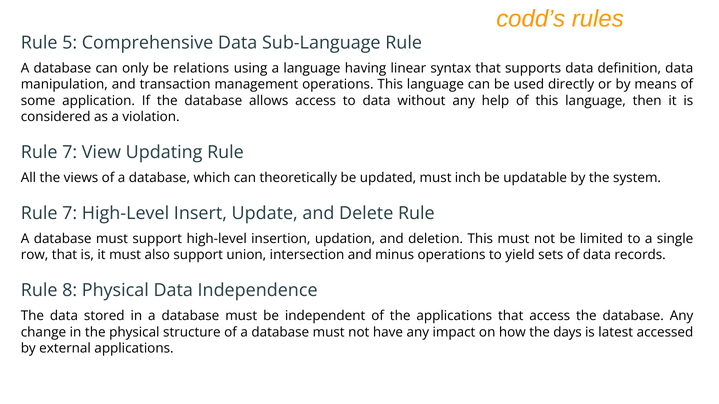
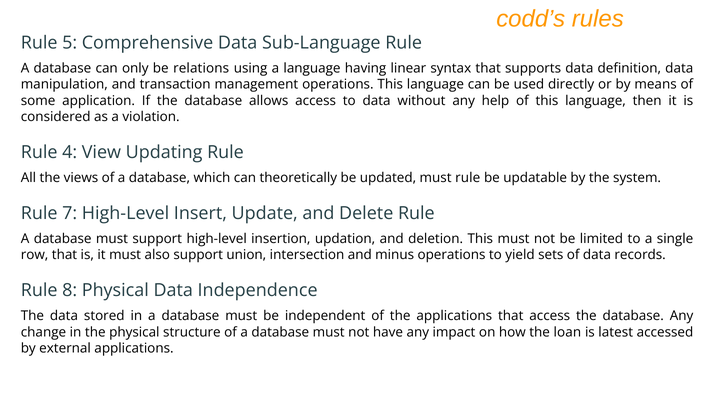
7: 7 -> 4 (70, 152)
must inch: inch -> rule (468, 178)
days: days -> loan (567, 333)
